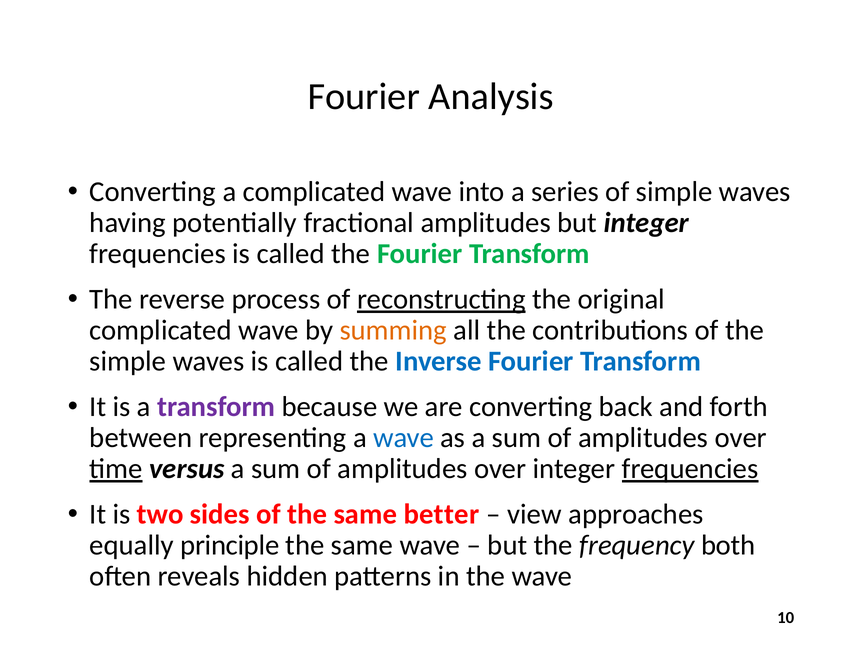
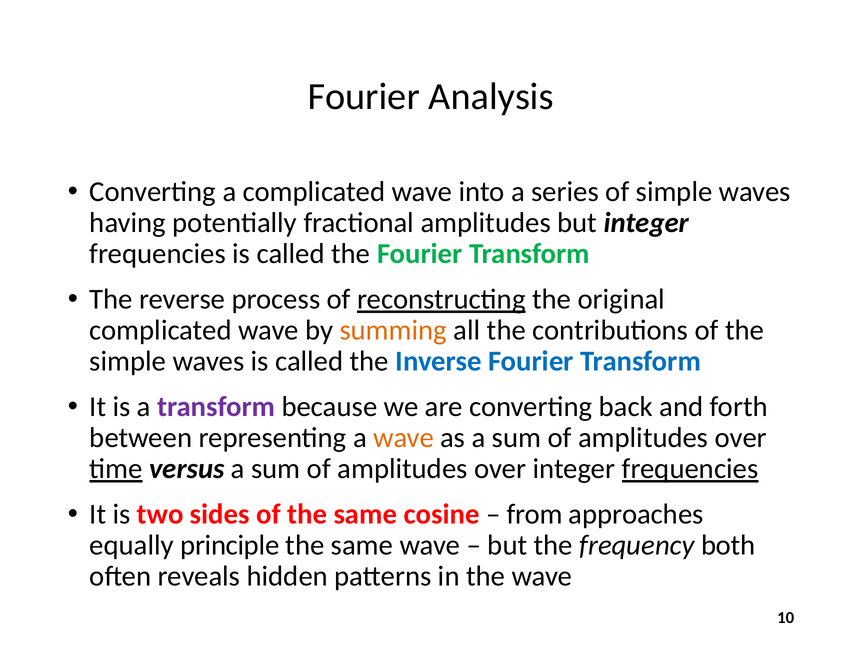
wave colour: blue -> orange (404, 438)
better: better -> cosine (442, 514)
view: view -> from (535, 514)
